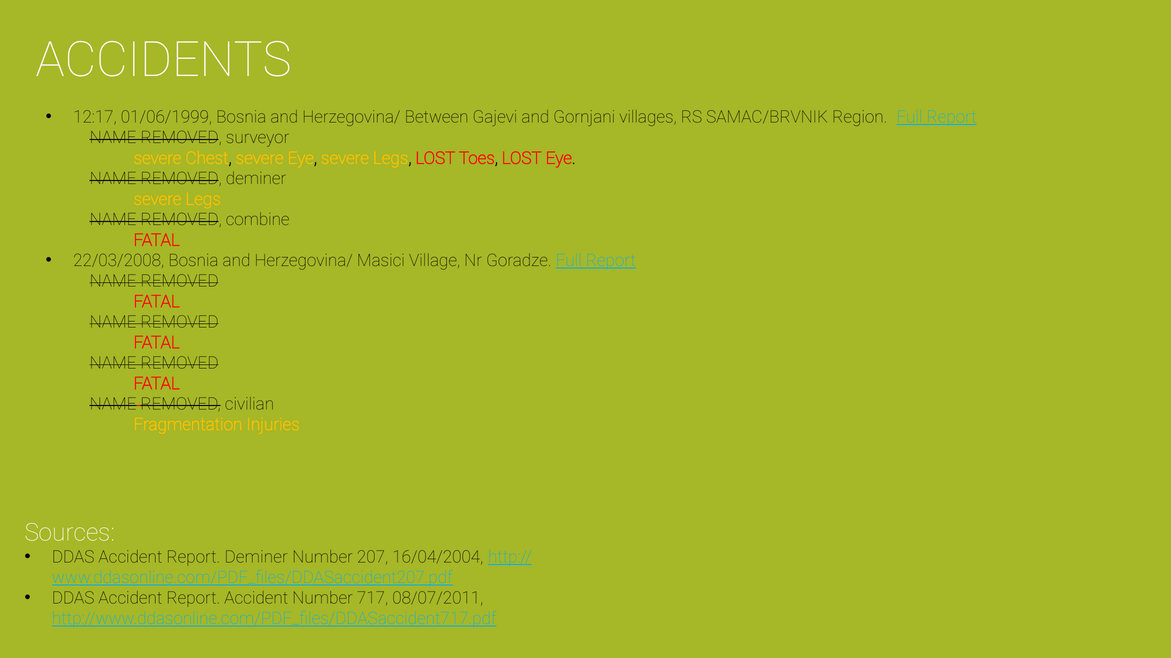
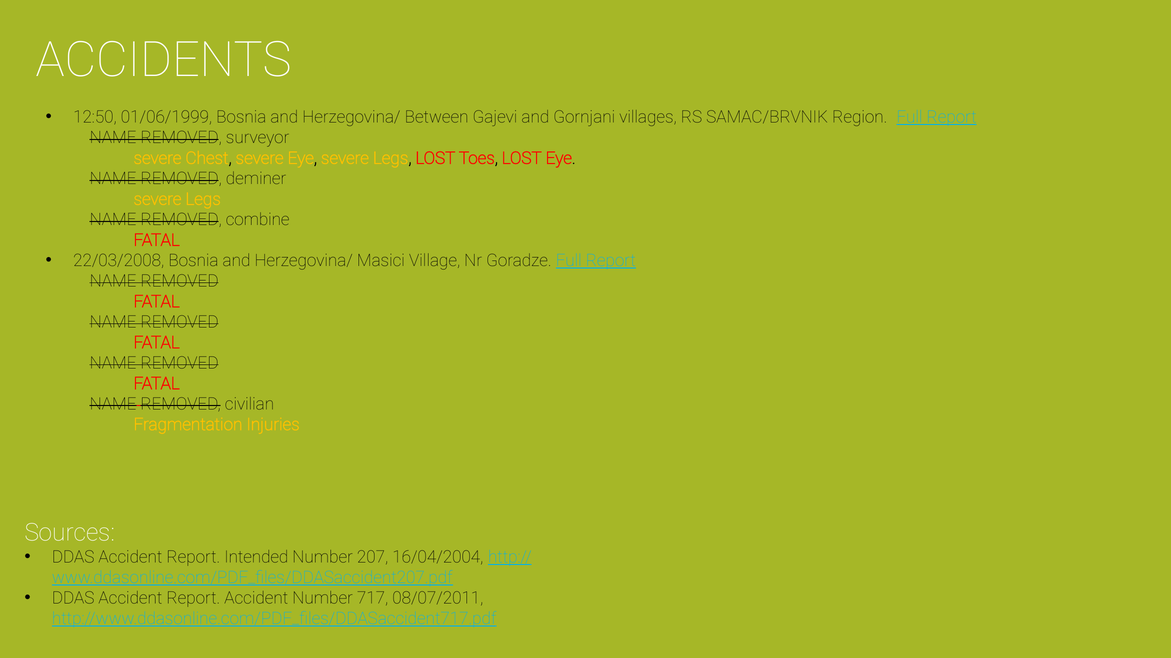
12:17: 12:17 -> 12:50 (95, 117)
Report Deminer: Deminer -> Intended (256, 558)
